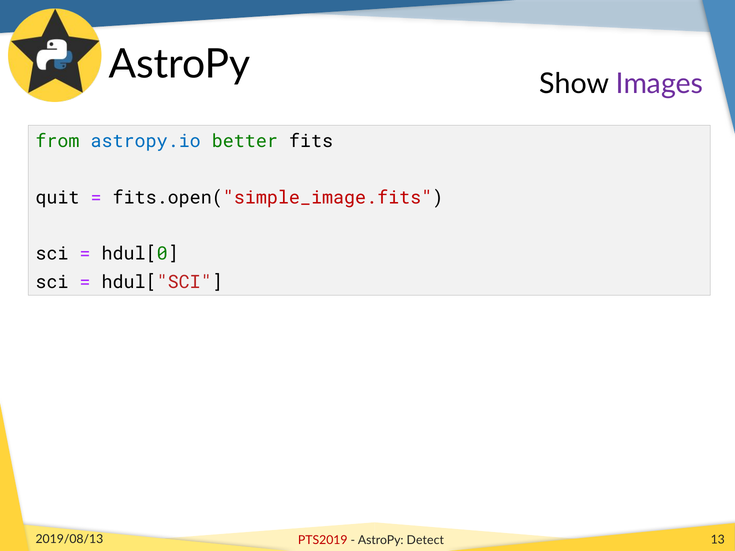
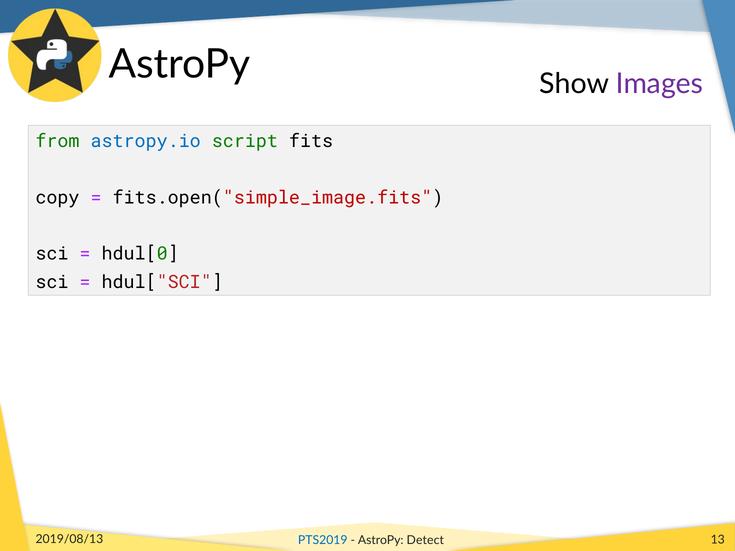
better: better -> script (245, 141)
quit: quit -> copy (57, 198)
PTS2019 colour: red -> blue (323, 540)
